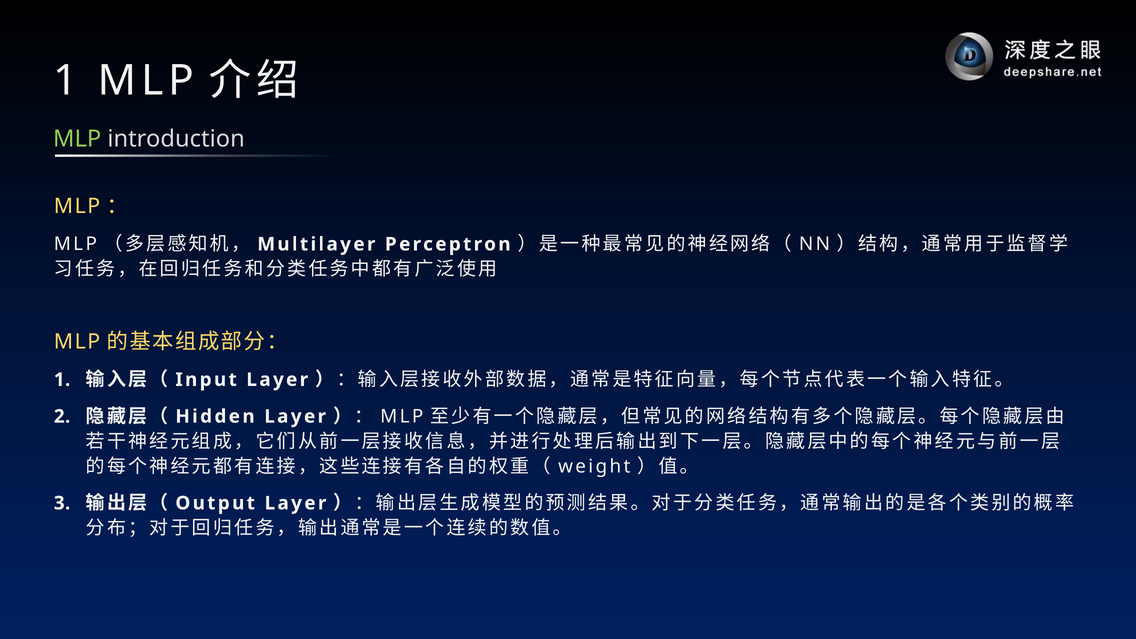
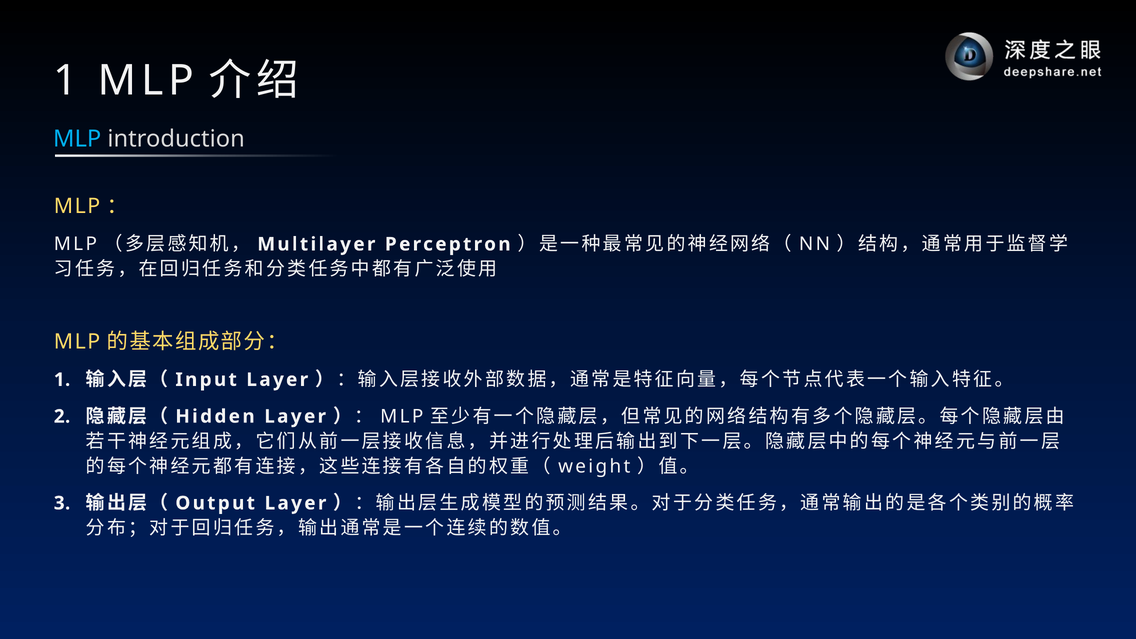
MLP colour: light green -> light blue (77, 139)
